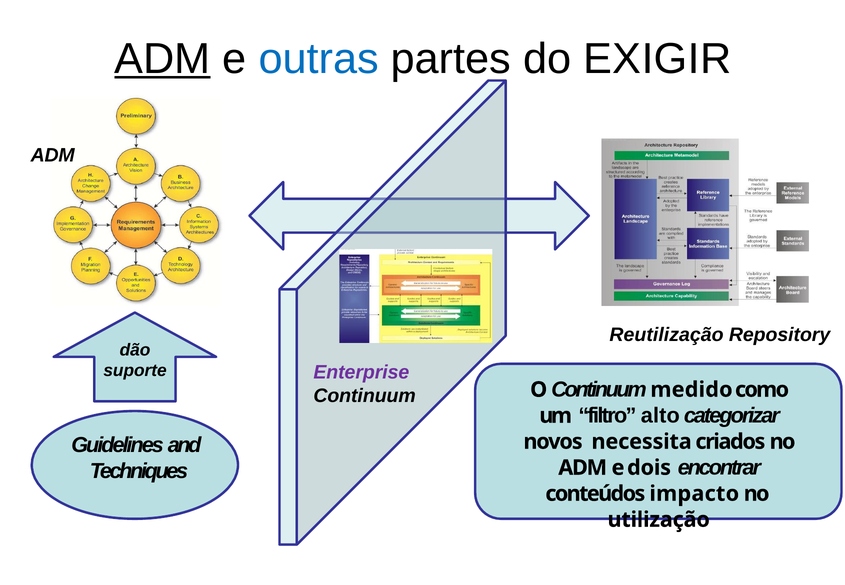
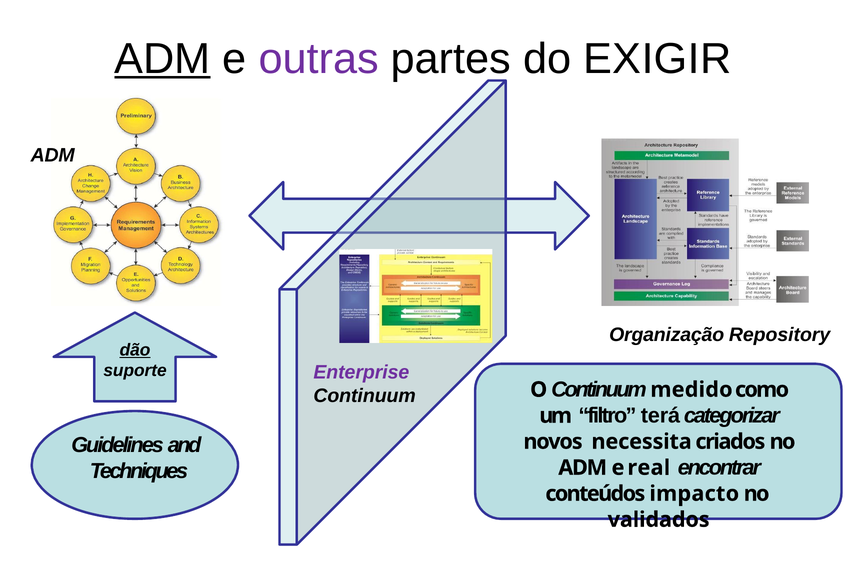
outras colour: blue -> purple (319, 59)
Reutilização: Reutilização -> Organização (667, 335)
dão underline: none -> present (135, 350)
alto: alto -> terá (660, 416)
dois: dois -> real (649, 468)
utilização: utilização -> validados (659, 520)
